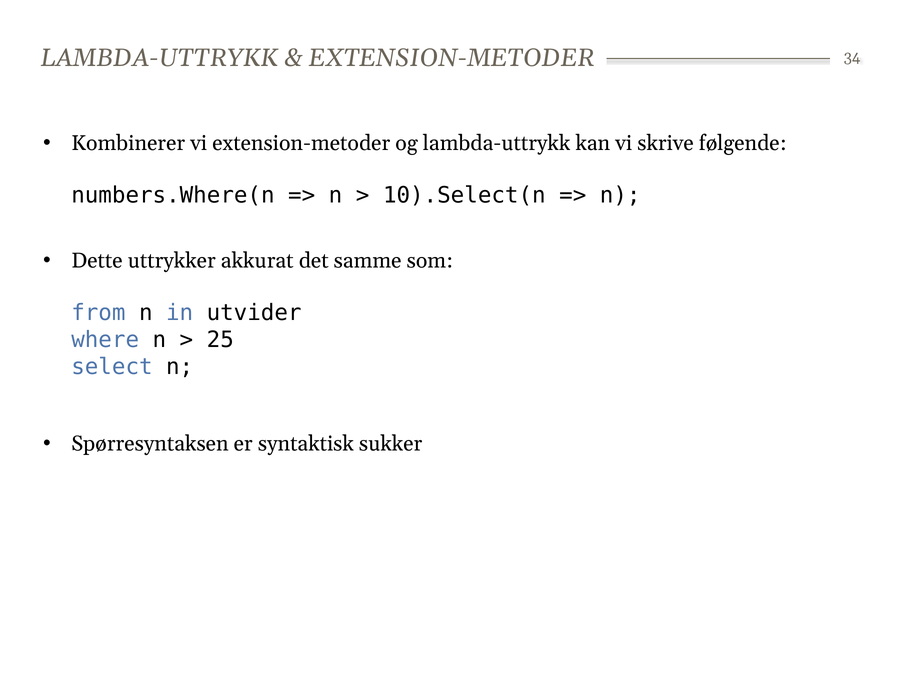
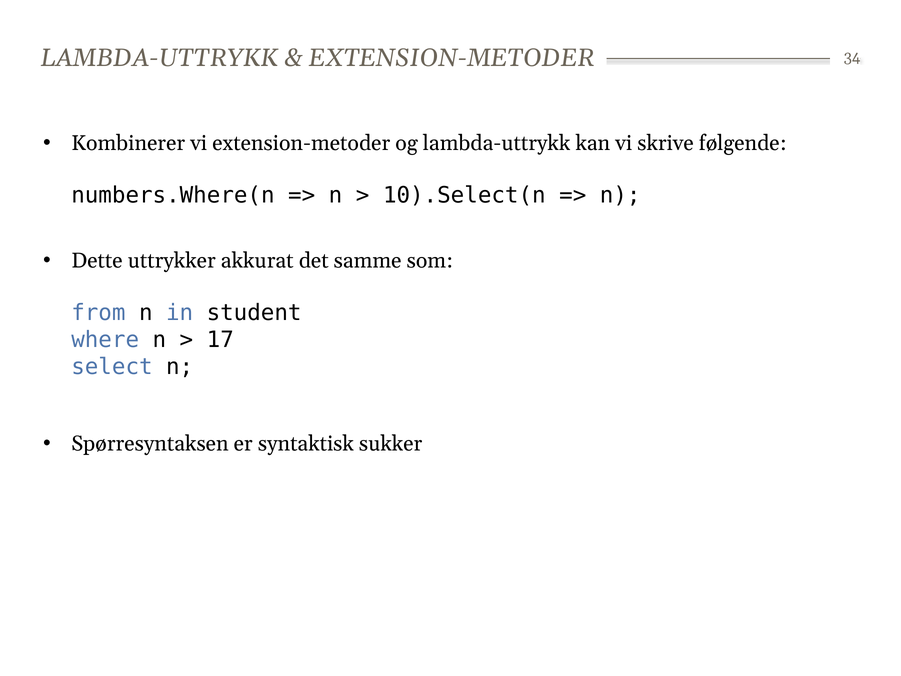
utvider: utvider -> student (254, 313)
25: 25 -> 17 (220, 340)
